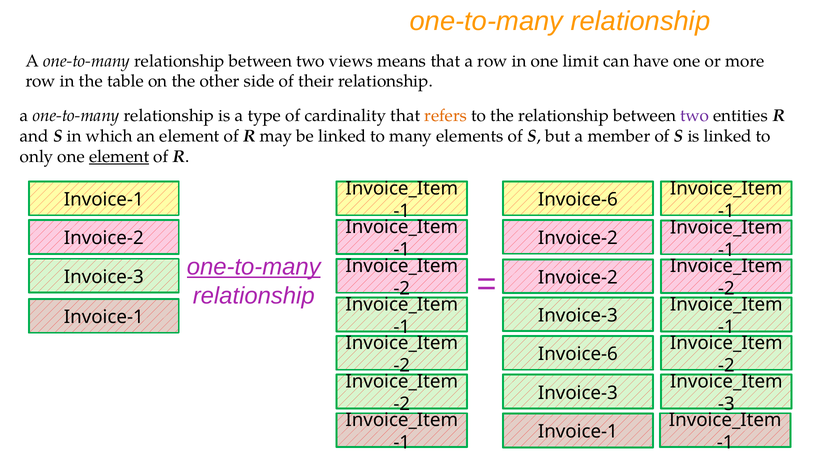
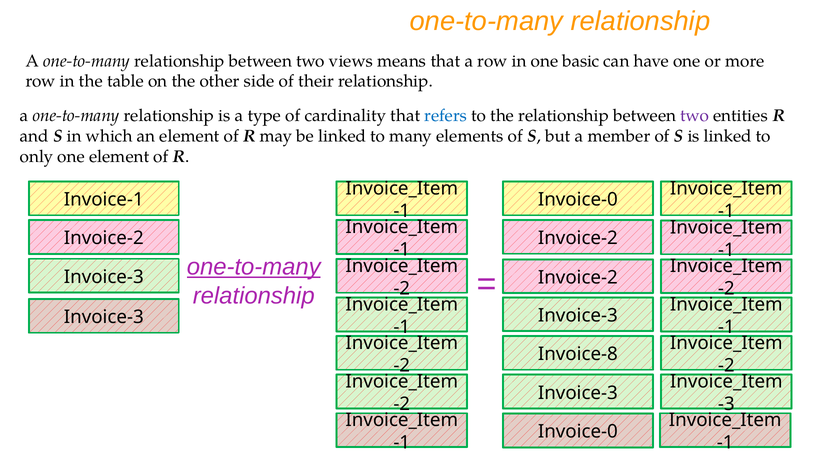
limit: limit -> basic (581, 61)
refers colour: orange -> blue (446, 116)
element underline: present -> none (119, 157)
Invoice-6: Invoice-6 -> Invoice-0 (578, 200)
Invoice-1: Invoice-1 -> Invoice-3 (104, 318)
Invoice-6: Invoice-6 -> Invoice-8 (578, 355)
Invoice-1: Invoice-1 -> Invoice-0 (578, 432)
